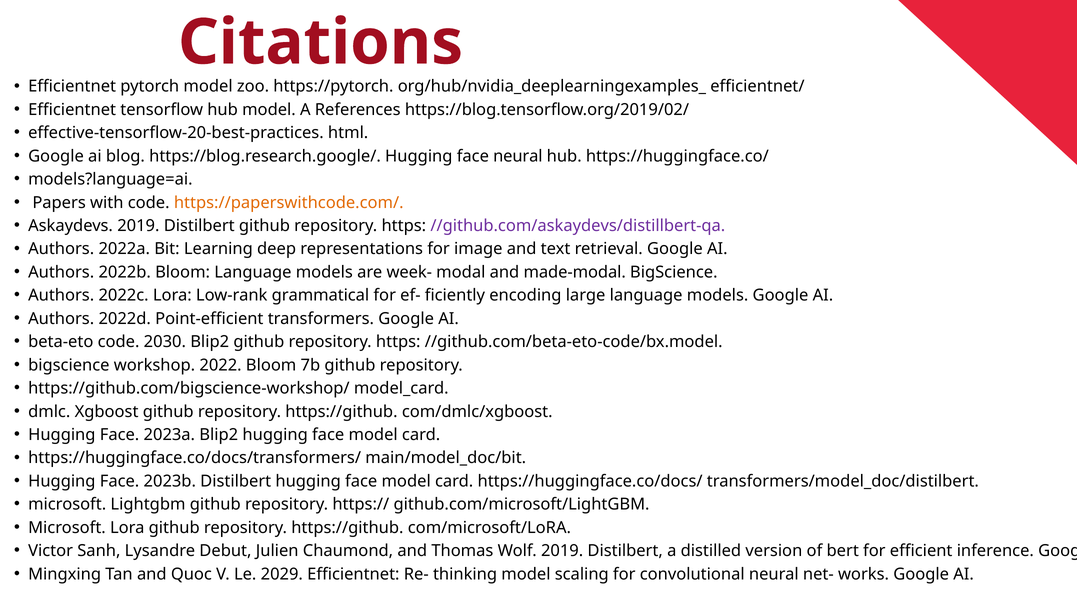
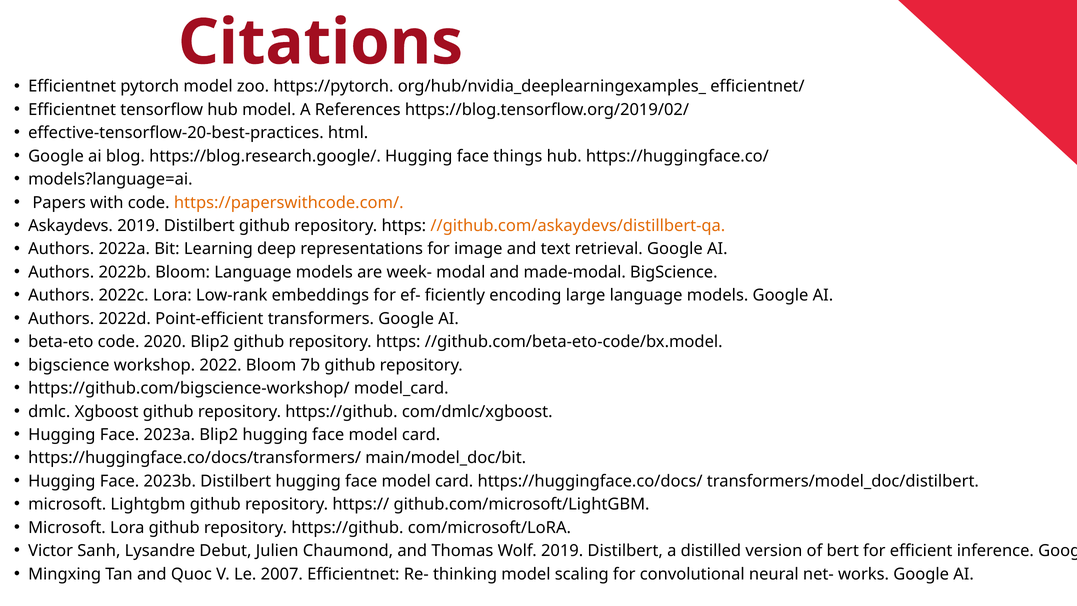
face neural: neural -> things (518, 156)
//github.com/askaydevs/distillbert-qa colour: purple -> orange (578, 226)
grammatical: grammatical -> embeddings (320, 295)
2030: 2030 -> 2020 (165, 342)
2029: 2029 -> 2007 (282, 574)
